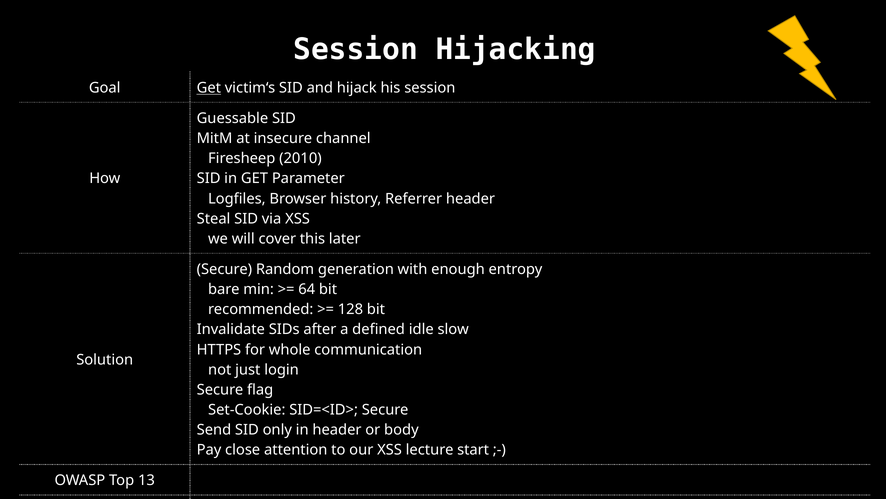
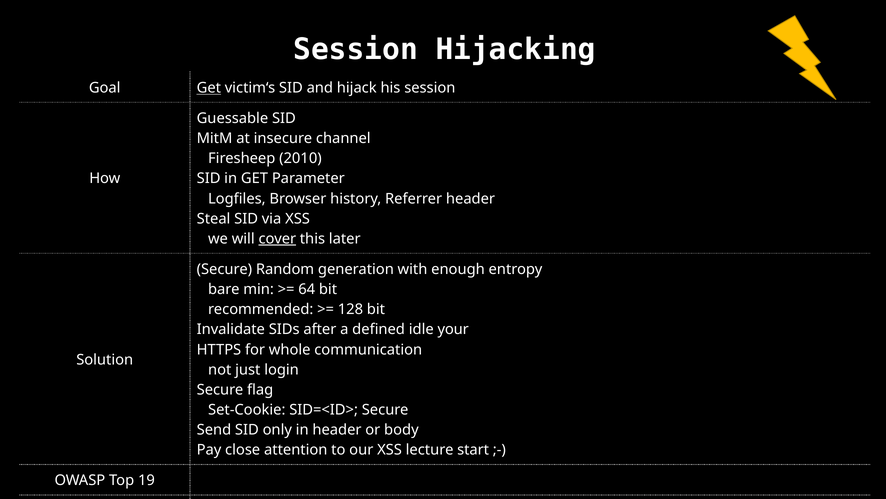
cover underline: none -> present (277, 239)
slow: slow -> your (453, 329)
13: 13 -> 19 (146, 480)
